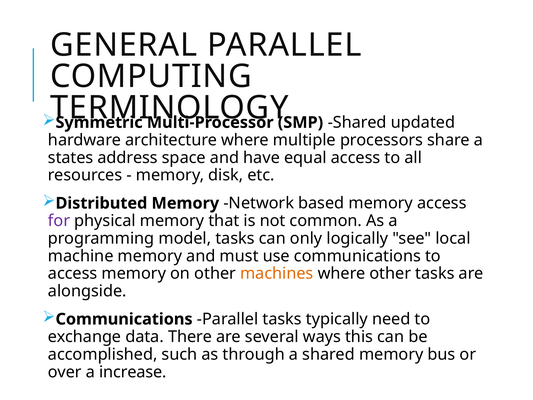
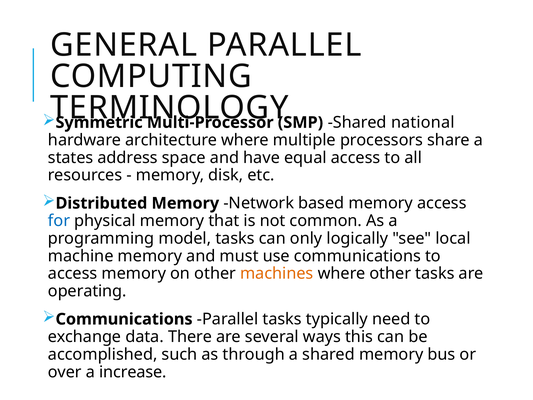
updated: updated -> national (423, 122)
for colour: purple -> blue (59, 221)
alongside: alongside -> operating (87, 291)
